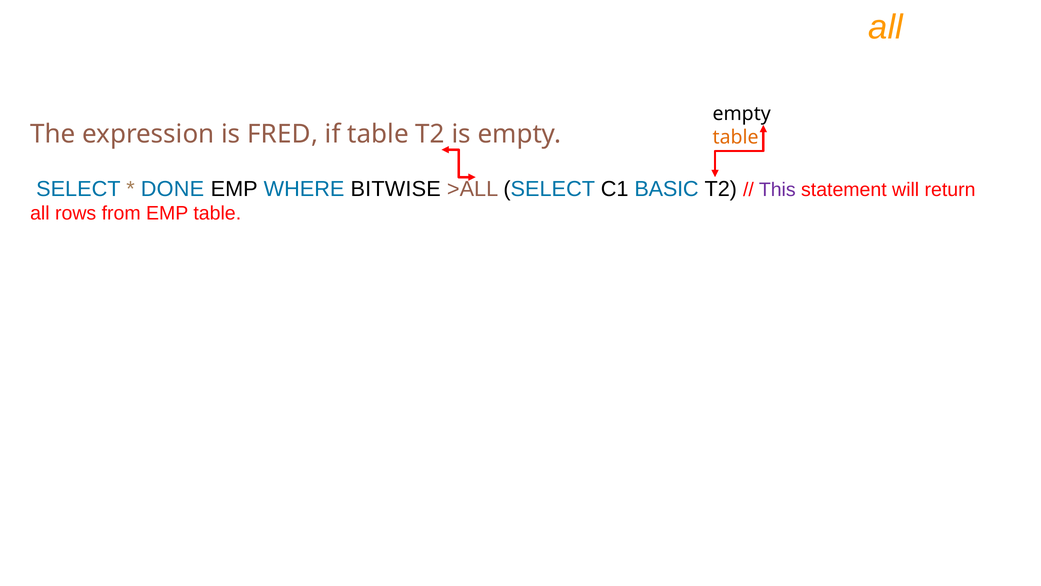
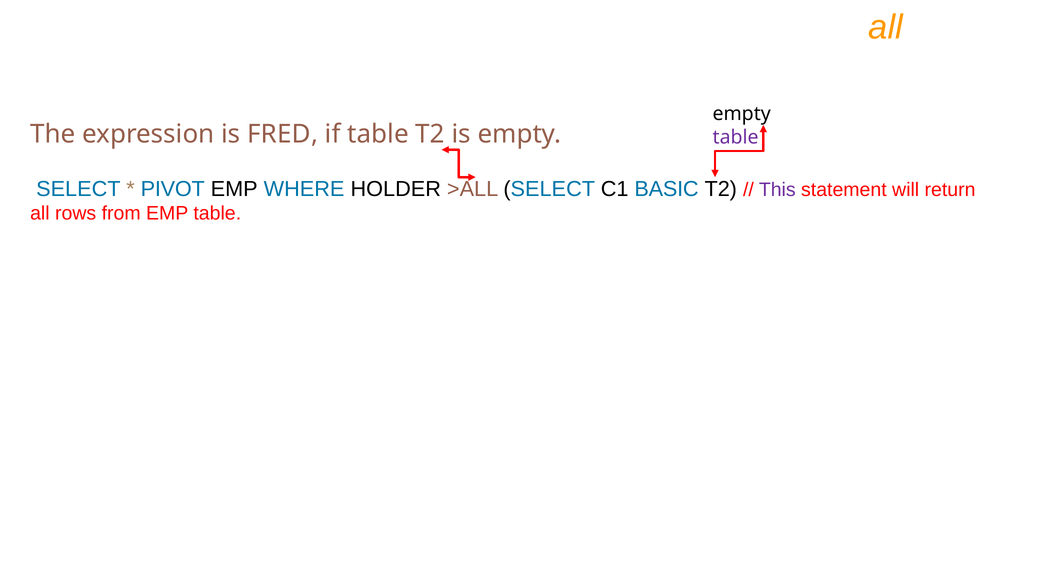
table colour: orange -> purple (736, 137)
DONE: DONE -> PIVOT (173, 189)
BITWISE: BITWISE -> HOLDER (396, 189)
